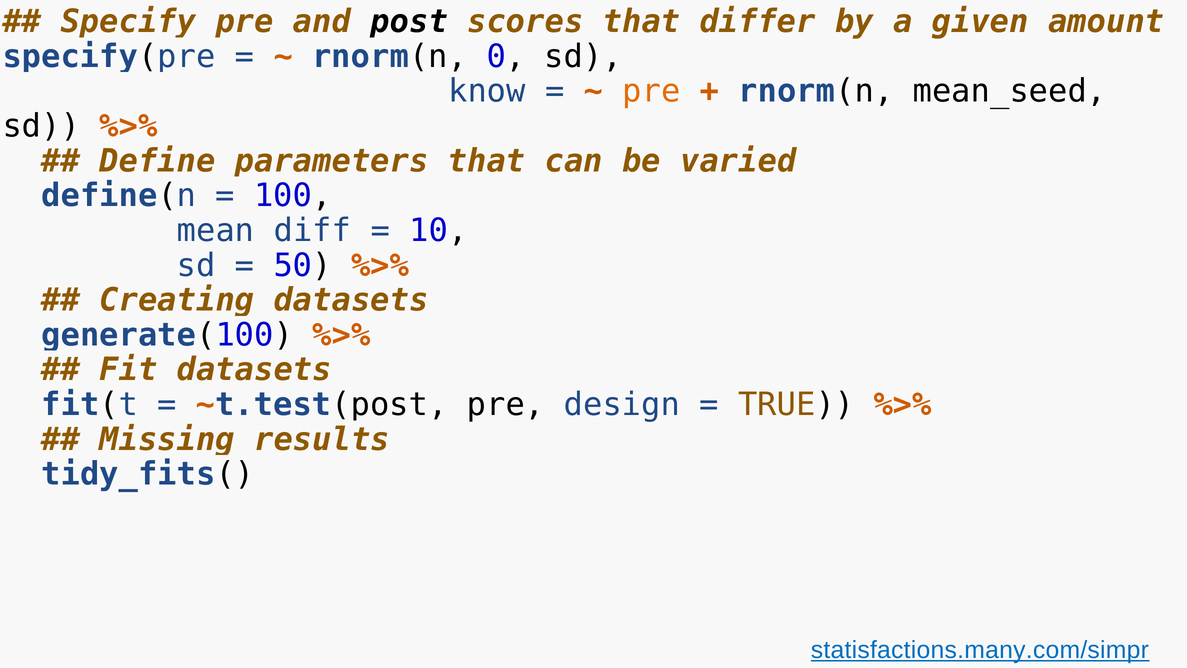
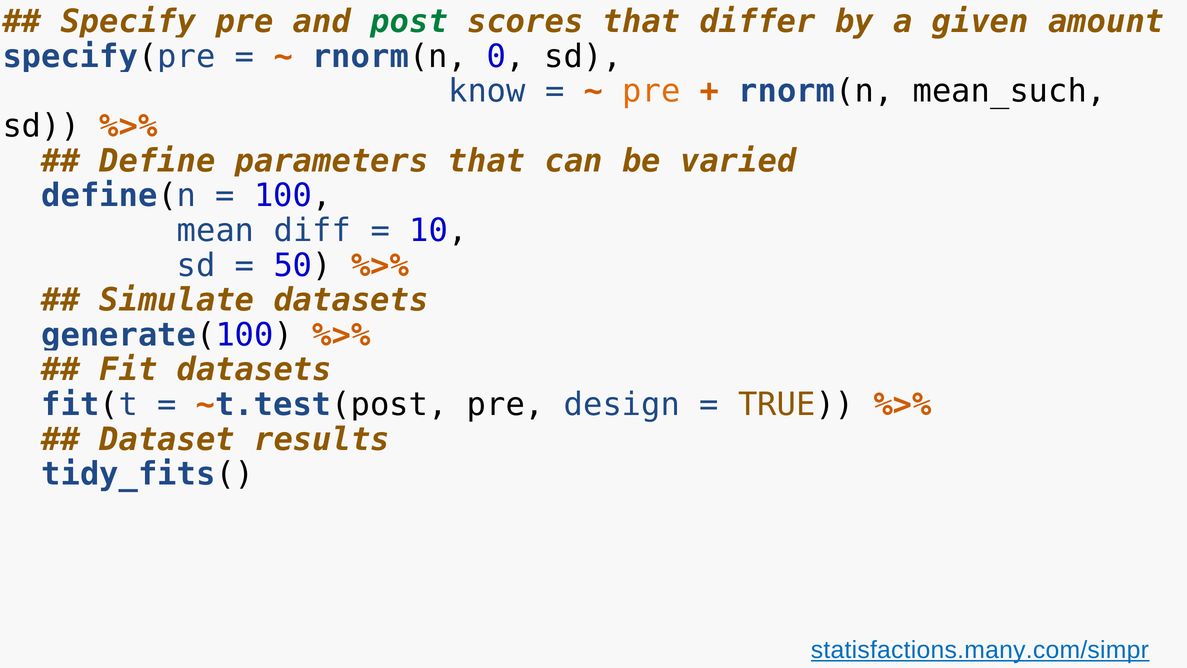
post colour: black -> green (409, 22)
mean_seed: mean_seed -> mean_such (1010, 91)
Creating: Creating -> Simulate (177, 300)
Missing: Missing -> Dataset (167, 439)
